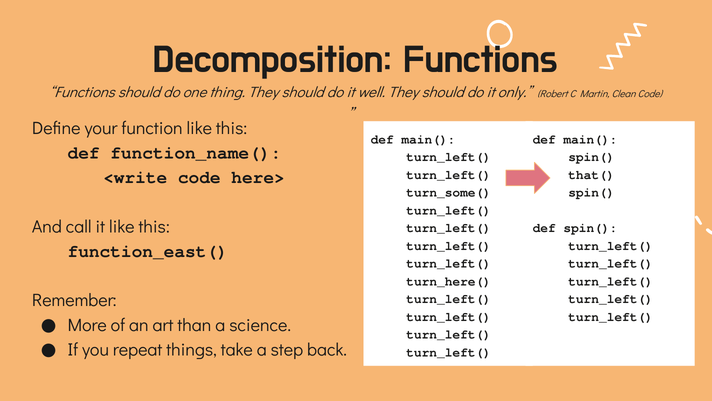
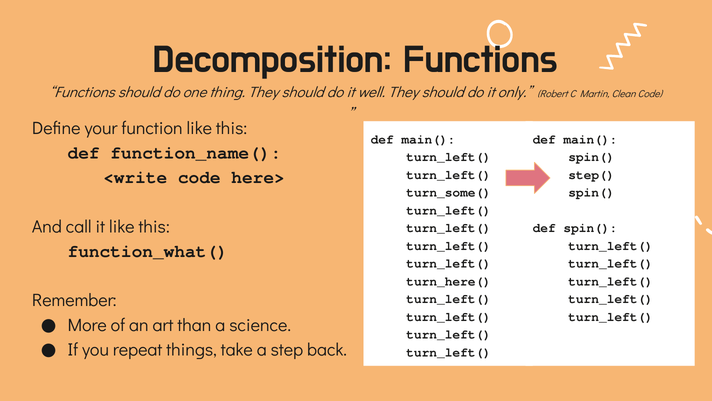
that(: that( -> step( (591, 175)
function_east(: function_east( -> function_what( (148, 251)
